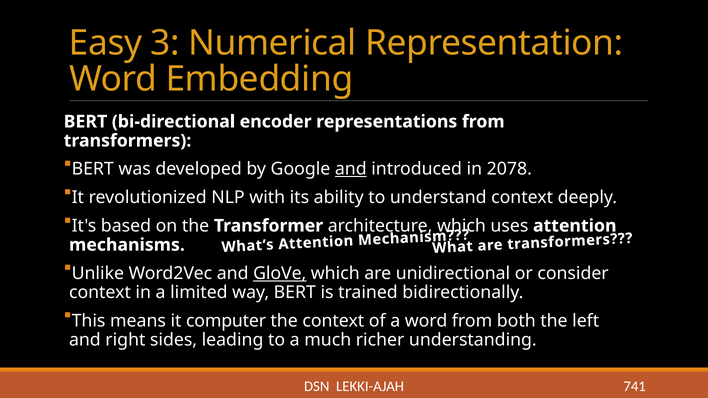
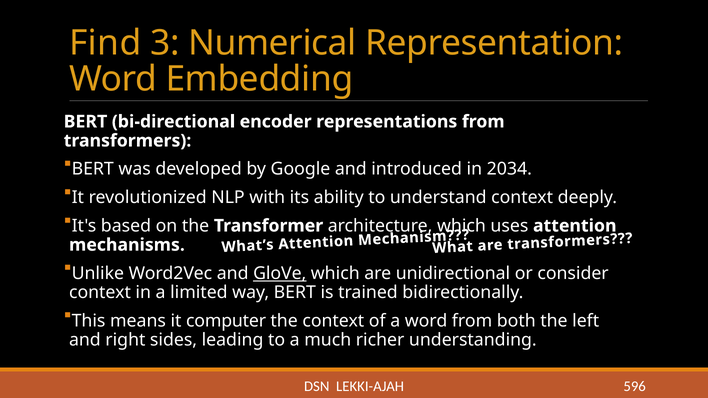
Easy: Easy -> Find (105, 43)
and underline: present -> none (351, 169)
2078: 2078 -> 2034 (509, 169)
741: 741 -> 596 (635, 387)
